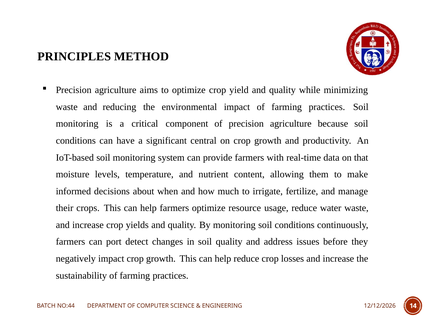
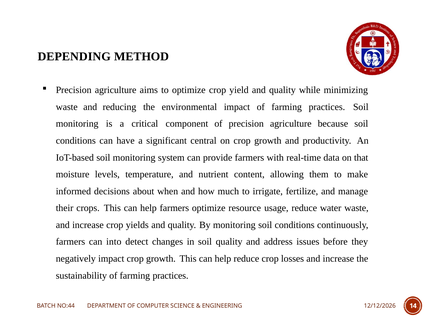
PRINCIPLES: PRINCIPLES -> DEPENDING (74, 57)
port: port -> into (114, 242)
